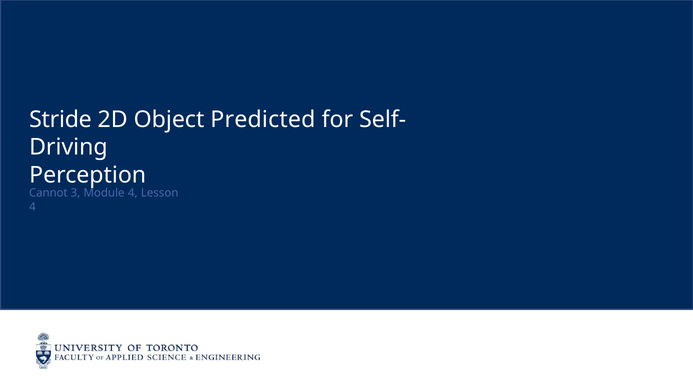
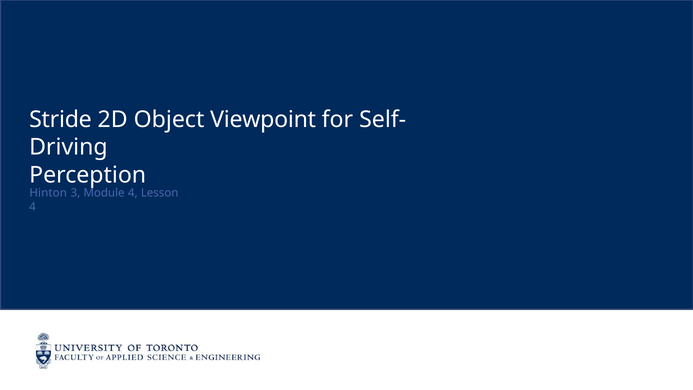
Predicted: Predicted -> Viewpoint (263, 119)
Cannot: Cannot -> Hinton (48, 193)
